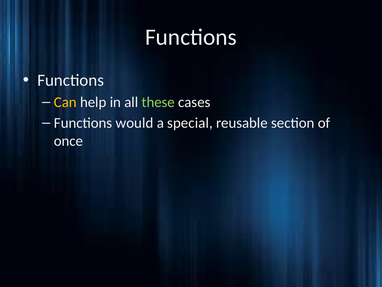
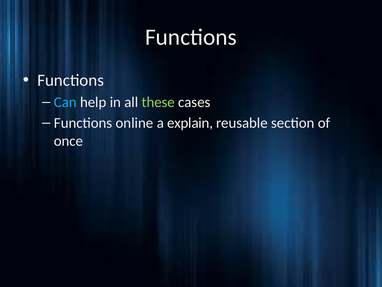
Can colour: yellow -> light blue (65, 102)
would: would -> online (134, 123)
special: special -> explain (190, 123)
